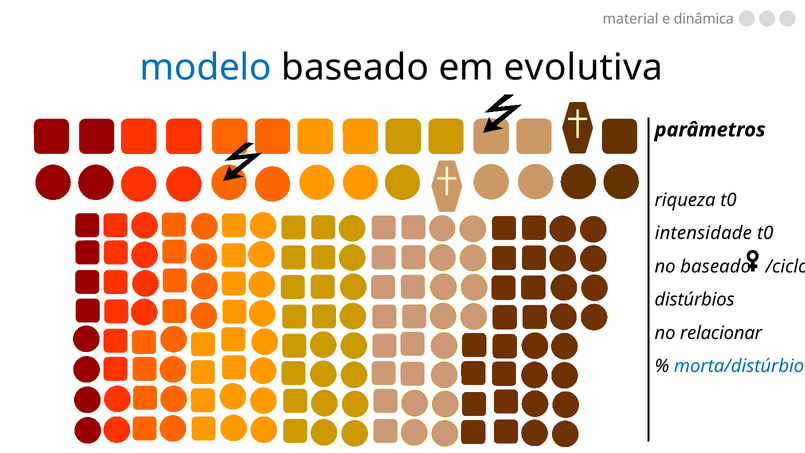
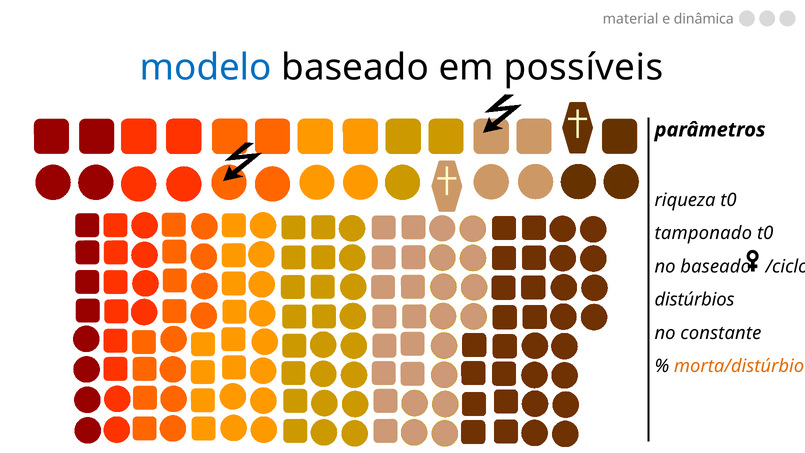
evolutiva: evolutiva -> possíveis (583, 68)
intensidade: intensidade -> tamponado (703, 233)
relacionar: relacionar -> constante (721, 333)
morta/distúrbio colour: blue -> orange (739, 366)
